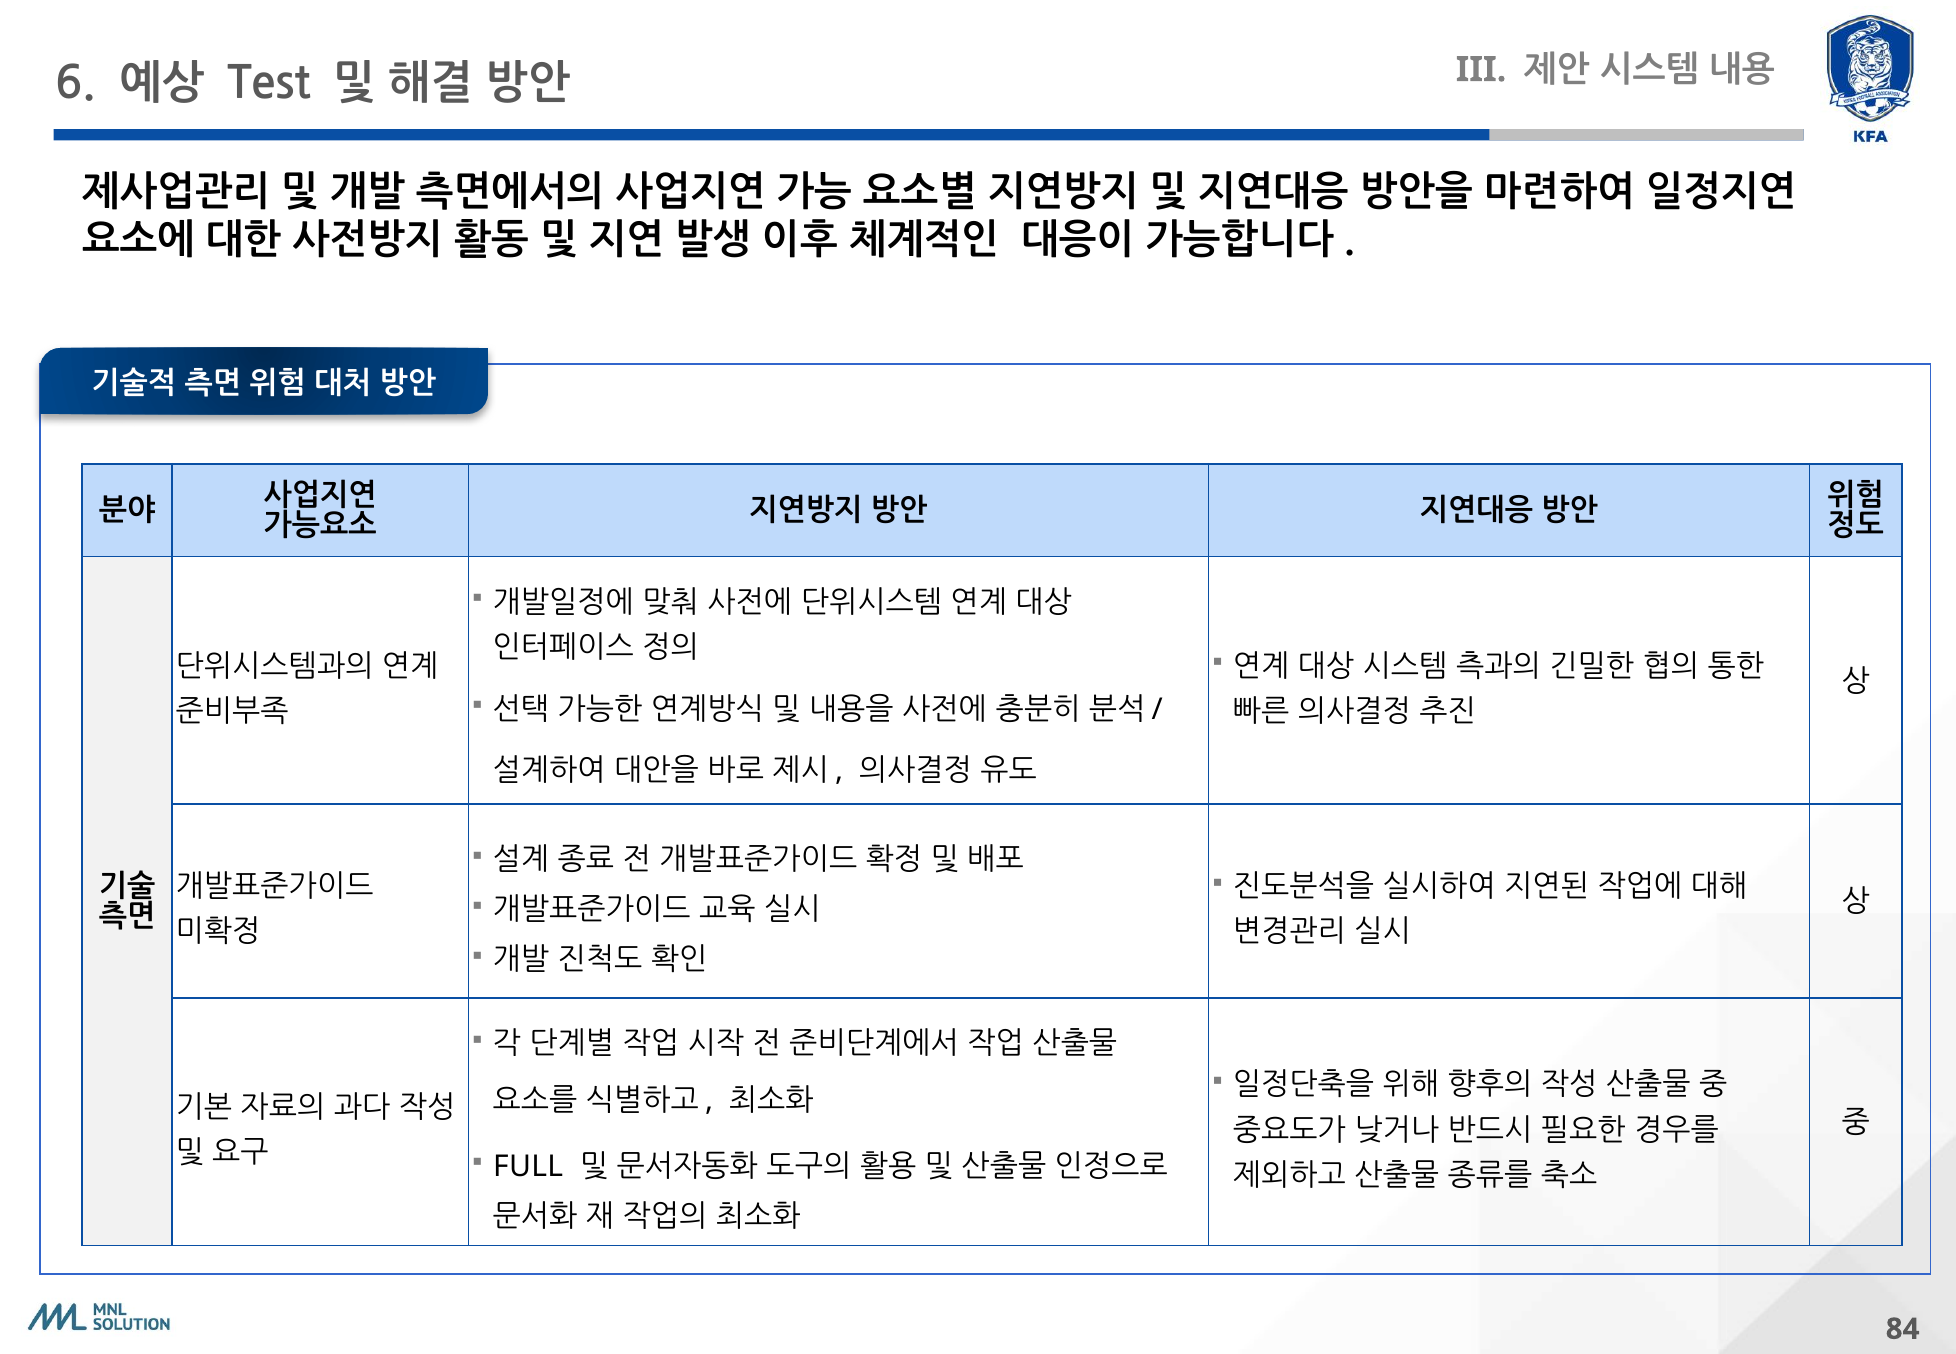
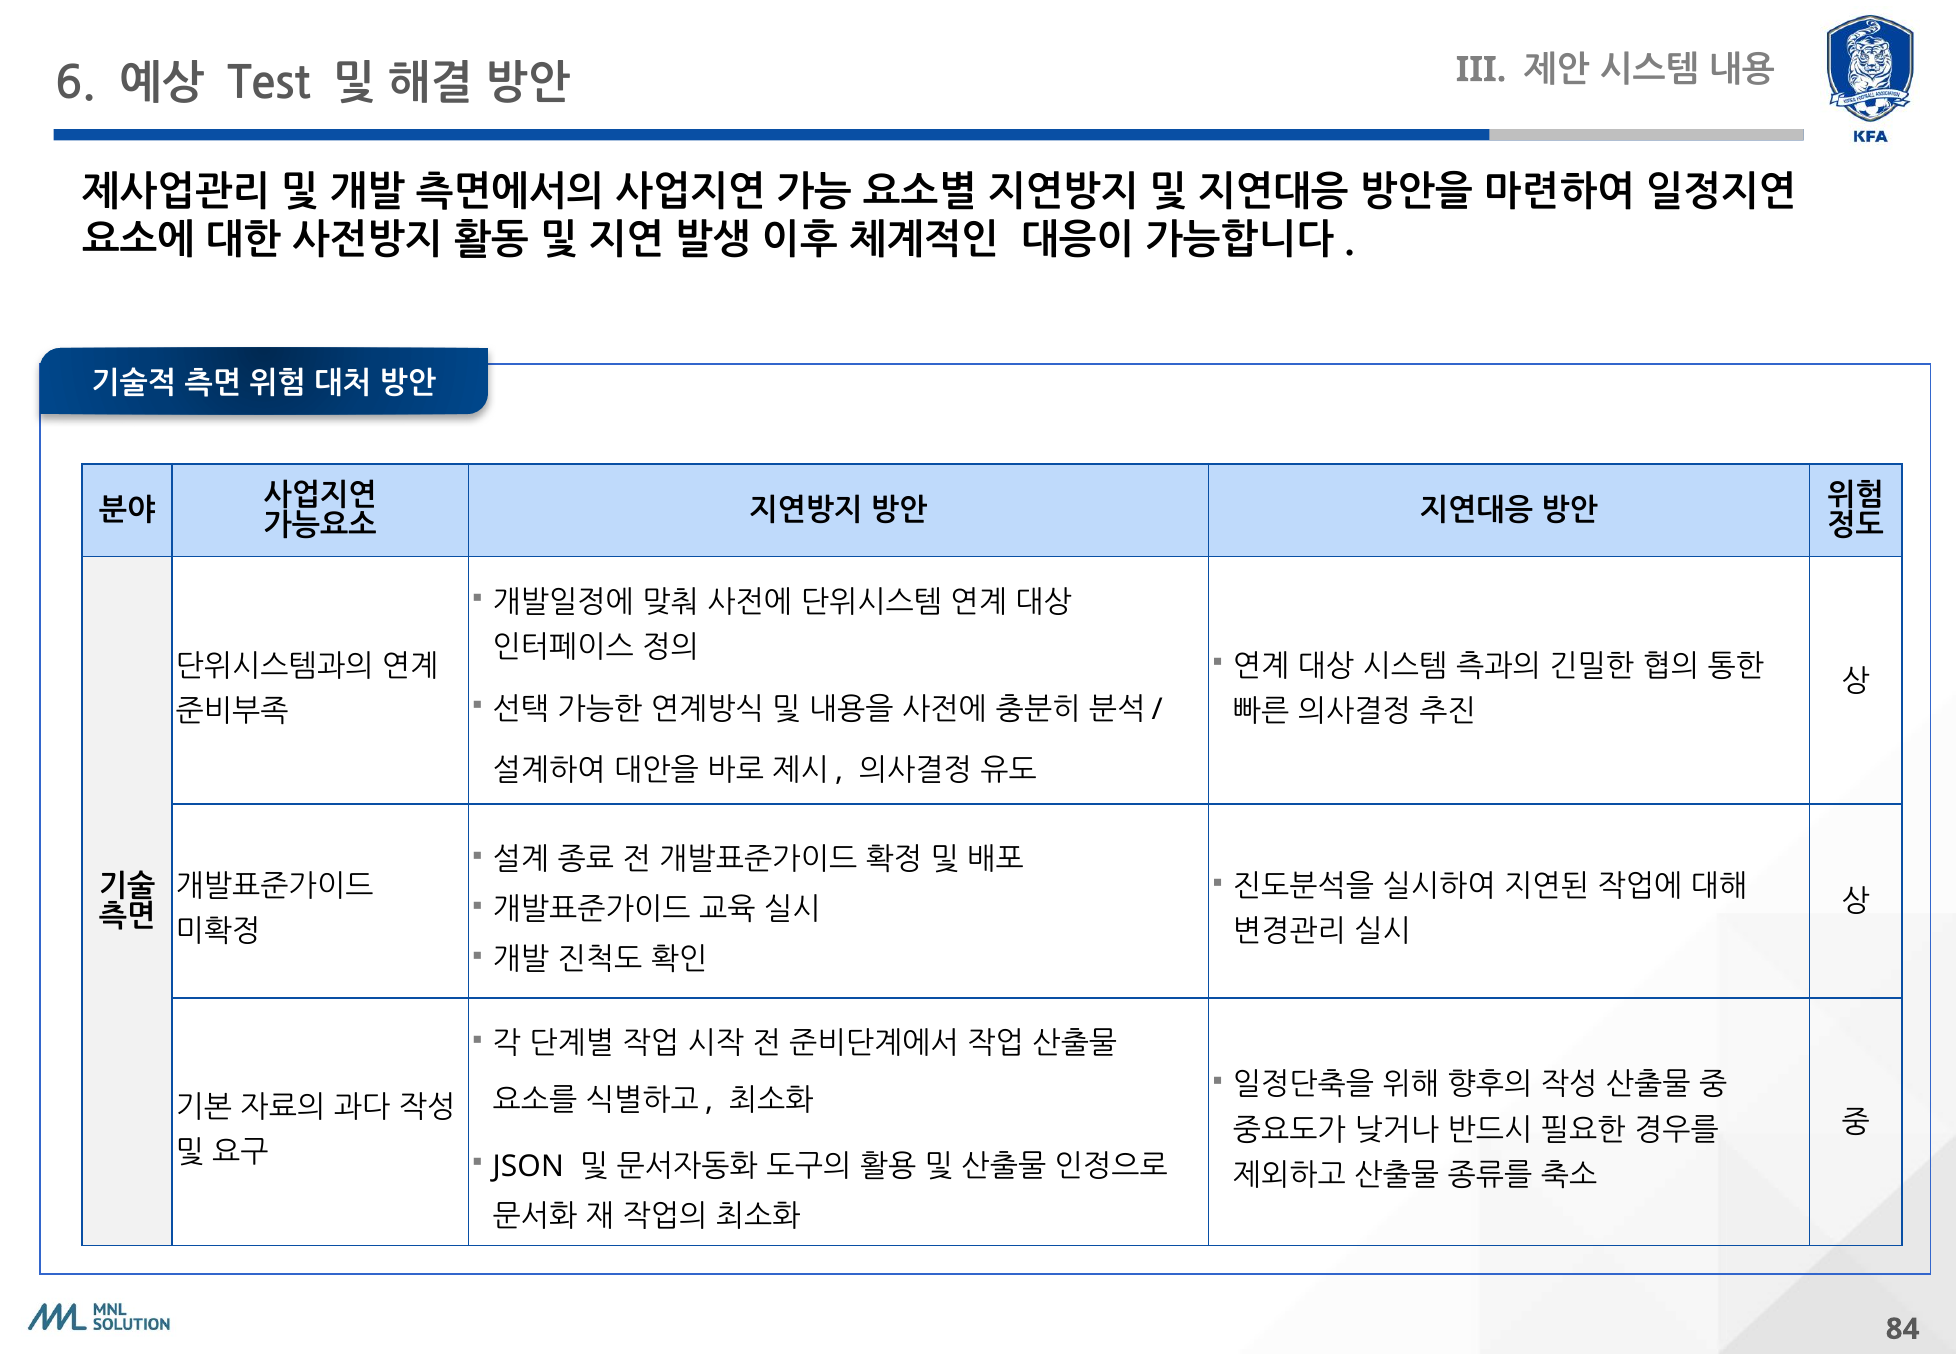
FULL: FULL -> JSON (528, 1167)
